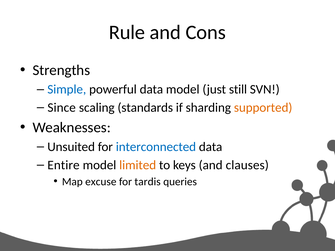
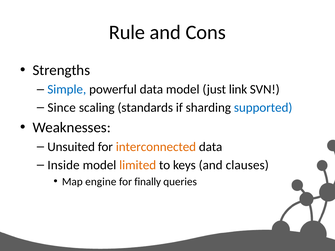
still: still -> link (238, 90)
supported colour: orange -> blue (263, 108)
interconnected colour: blue -> orange (156, 147)
Entire: Entire -> Inside (63, 165)
excuse: excuse -> engine (101, 182)
tardis: tardis -> finally (148, 182)
